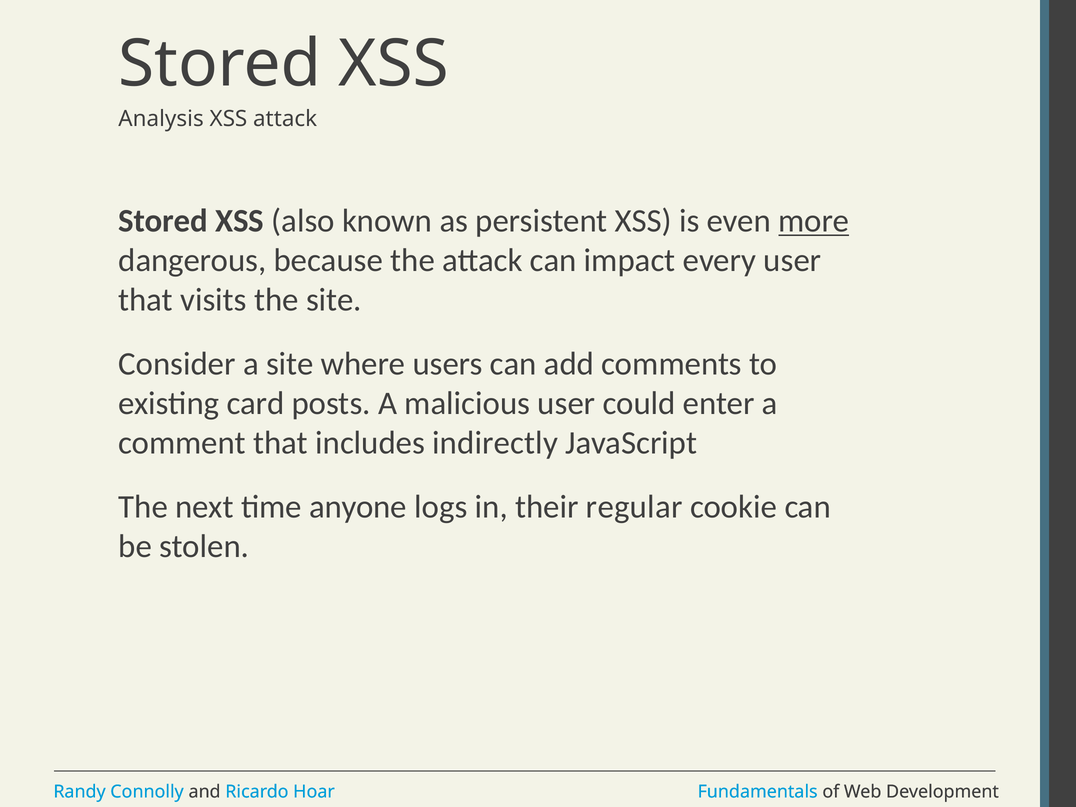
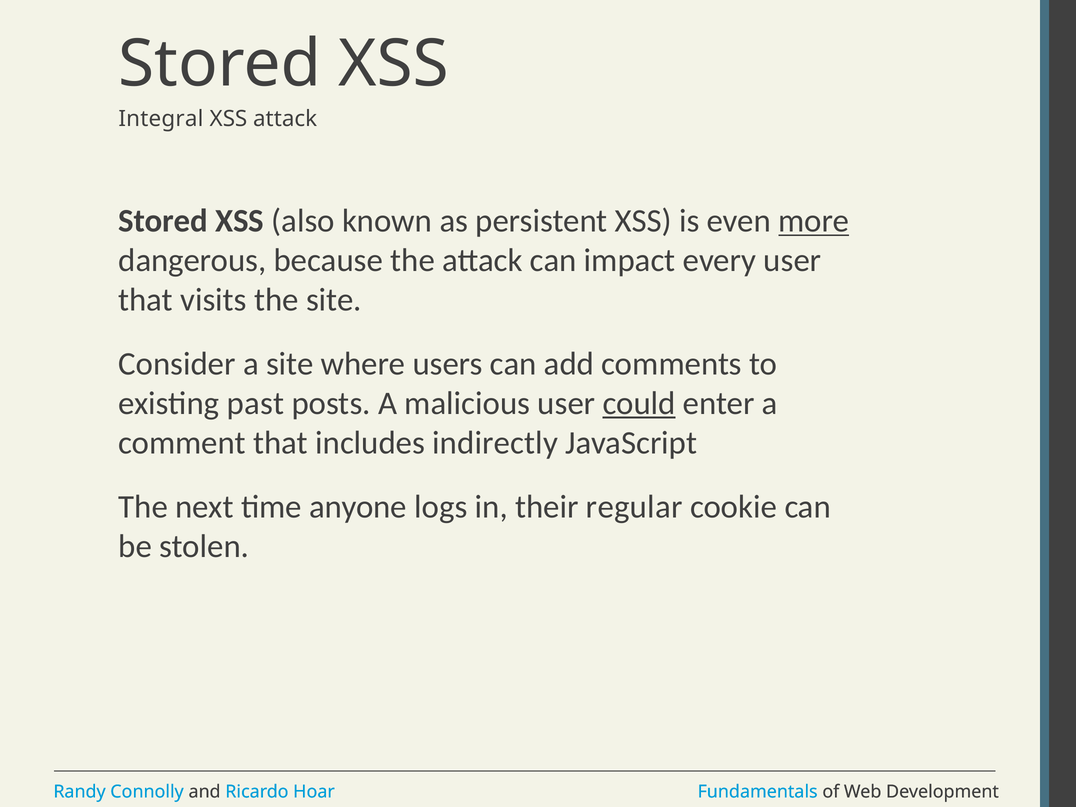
Analysis: Analysis -> Integral (161, 119)
card: card -> past (255, 403)
could underline: none -> present (639, 403)
